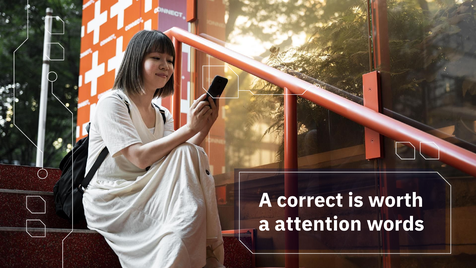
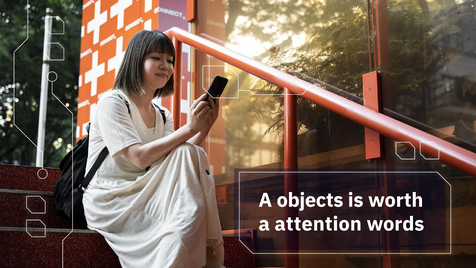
correct: correct -> objects (310, 200)
